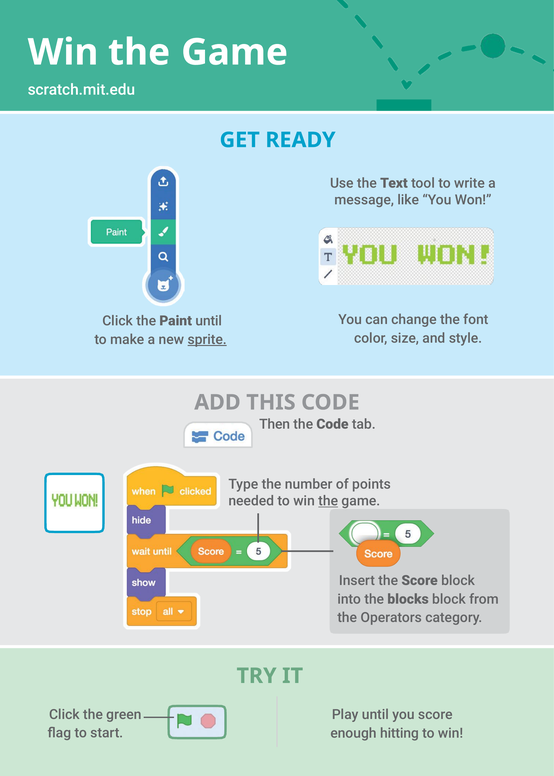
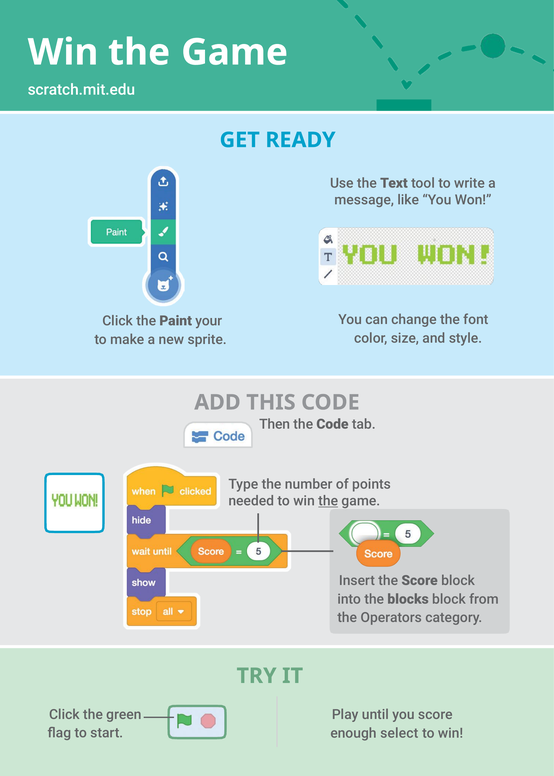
Paint until: until -> your (209, 321)
sprite underline: present -> none (207, 339)
hitting: hitting -> select (399, 733)
